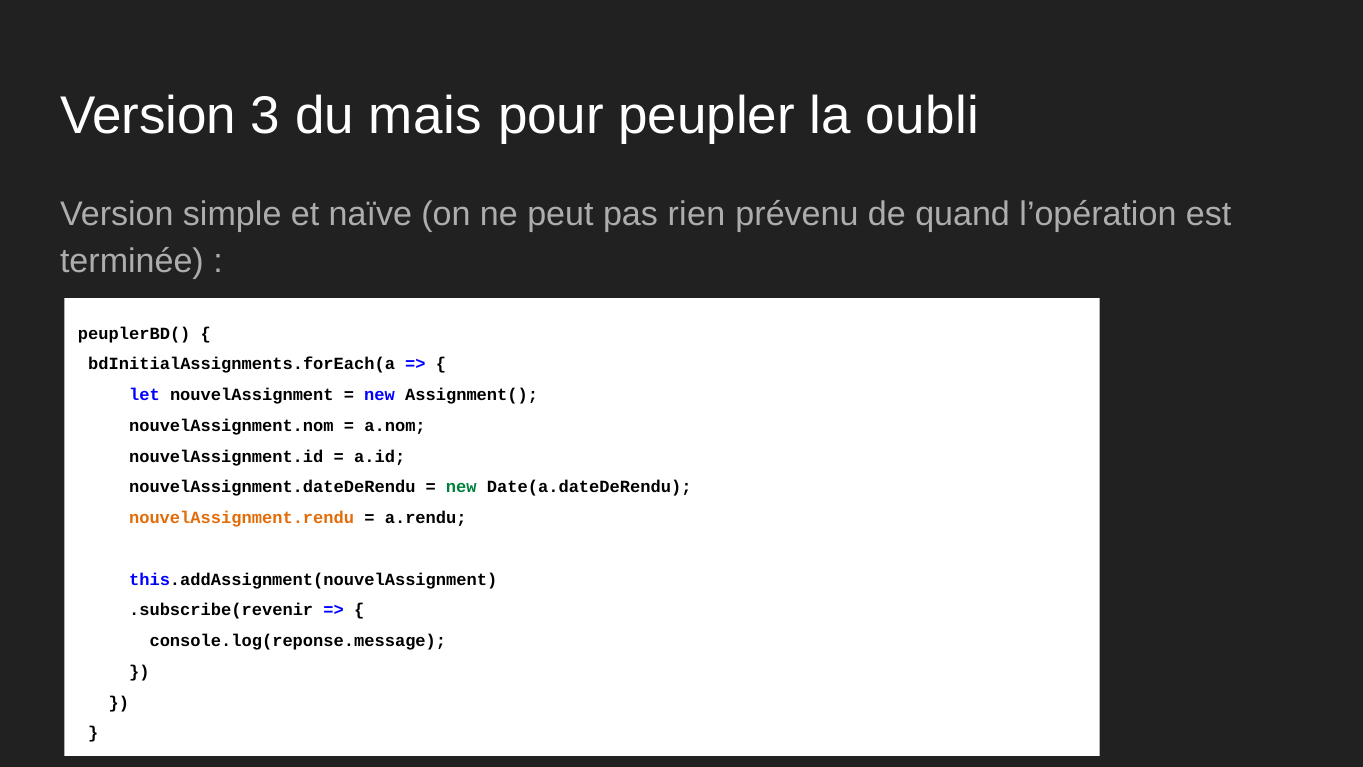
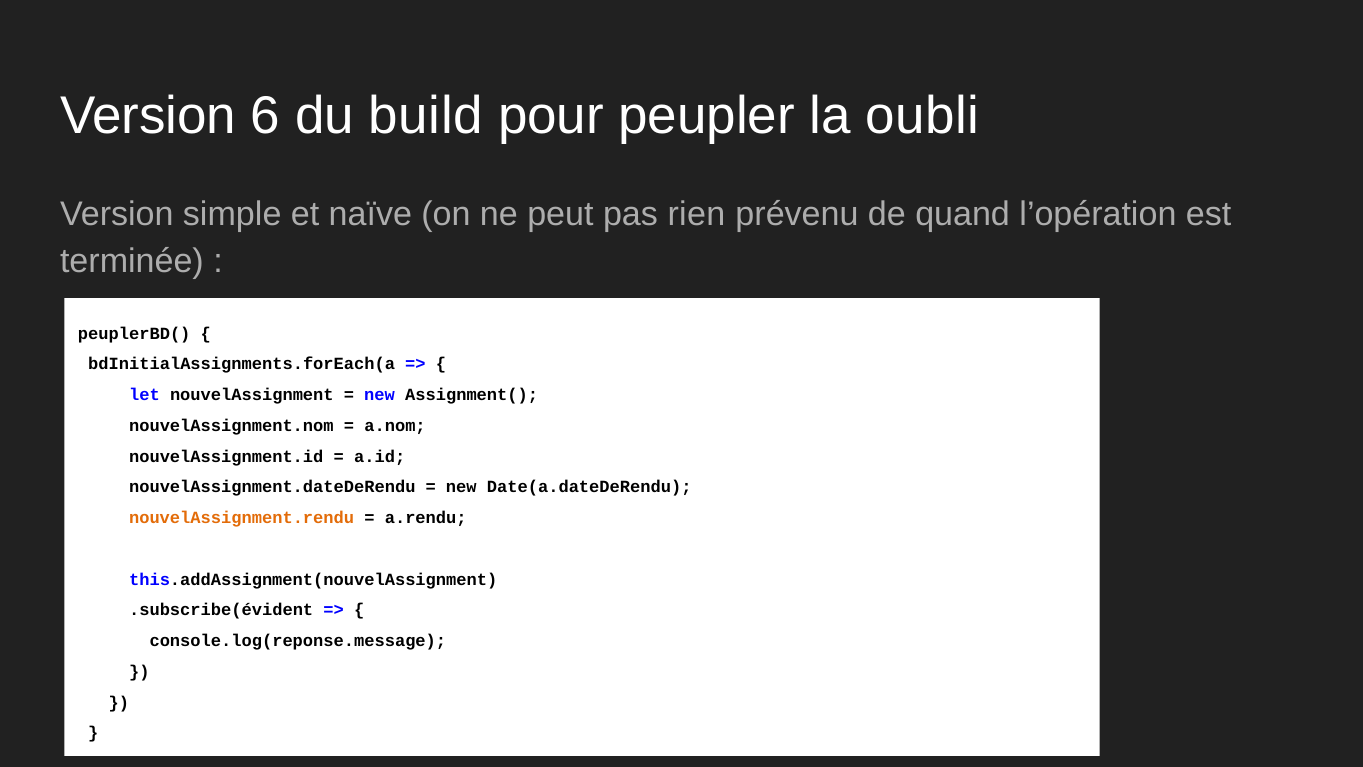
3: 3 -> 6 (266, 115)
mais: mais -> build (426, 115)
new colour: green -> black (461, 487)
.subscribe(revenir: .subscribe(revenir -> .subscribe(évident (221, 610)
